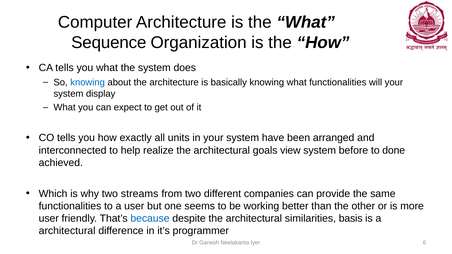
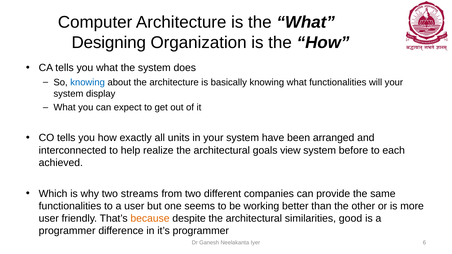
Sequence: Sequence -> Designing (109, 43)
done: done -> each (394, 151)
because colour: blue -> orange (150, 219)
basis: basis -> good (351, 219)
architectural: architectural -> programmer (67, 231)
